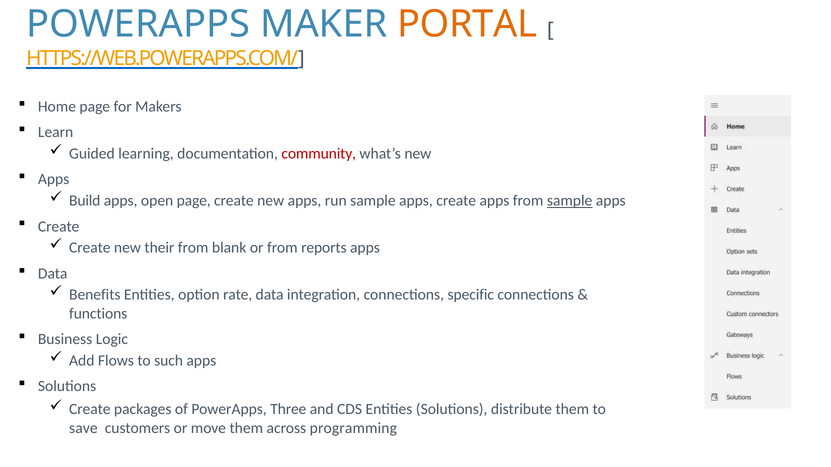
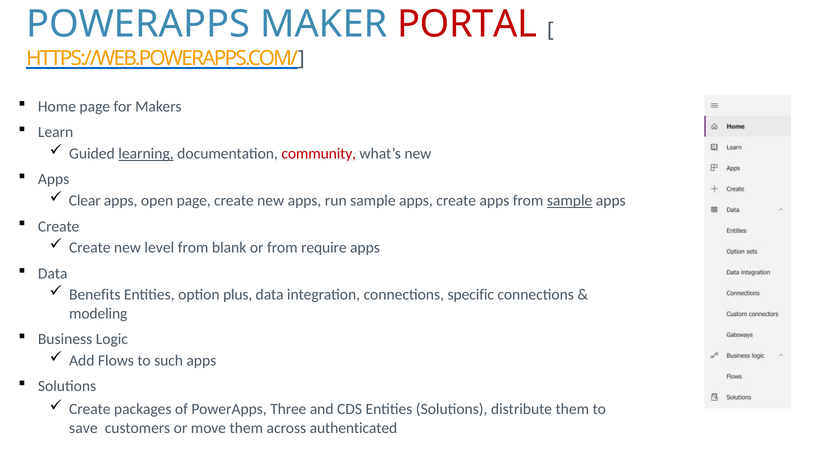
PORTAL colour: orange -> red (467, 24)
learning underline: none -> present (146, 154)
Build: Build -> Clear (85, 201)
their: their -> level (159, 248)
reports: reports -> require (324, 248)
rate: rate -> plus (238, 295)
functions: functions -> modeling (98, 314)
programming: programming -> authenticated (353, 428)
